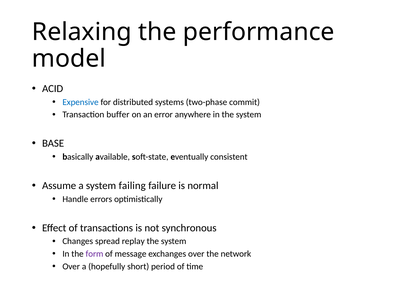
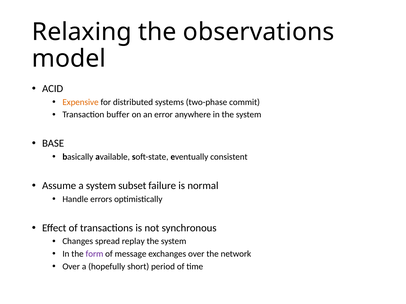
performance: performance -> observations (259, 32)
Expensive colour: blue -> orange (81, 102)
failing: failing -> subset (132, 186)
